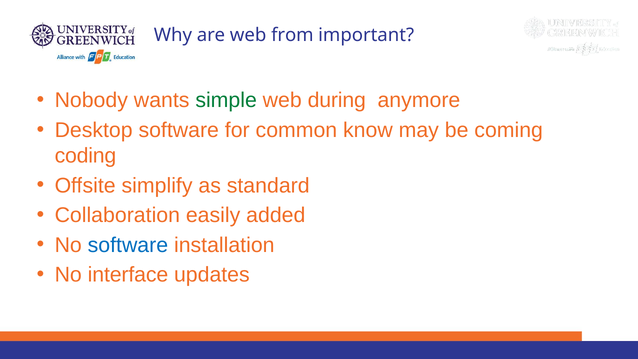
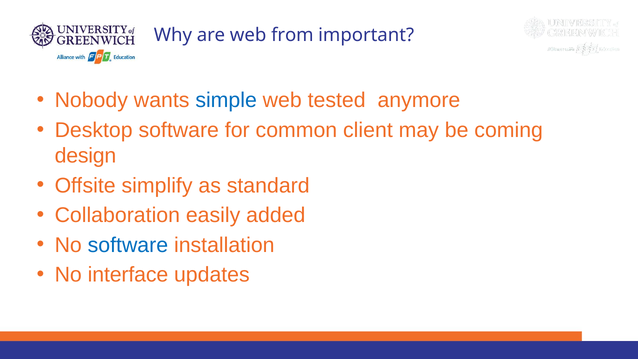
simple colour: green -> blue (226, 100)
during: during -> tested (337, 100)
know: know -> client (368, 130)
coding: coding -> design (85, 156)
